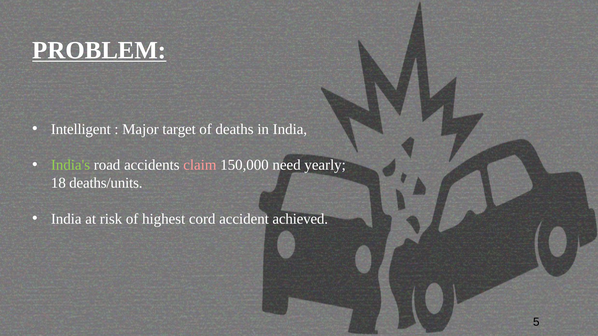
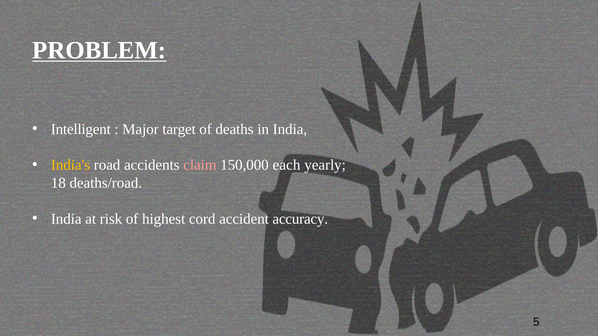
India's colour: light green -> yellow (71, 165)
need: need -> each (286, 165)
deaths/units: deaths/units -> deaths/road (106, 183)
achieved: achieved -> accuracy (300, 219)
